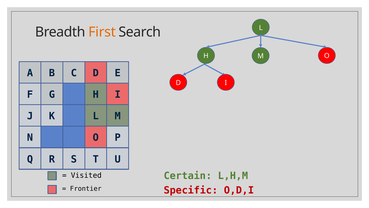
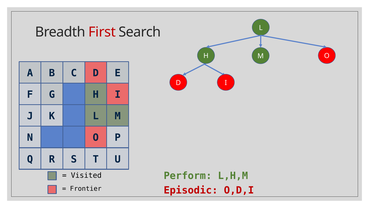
First colour: orange -> red (102, 32)
Certain: Certain -> Perform (188, 176)
Specific: Specific -> Episodic (191, 190)
